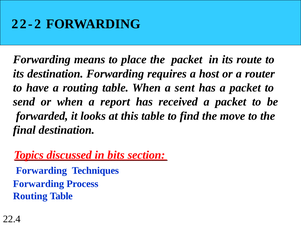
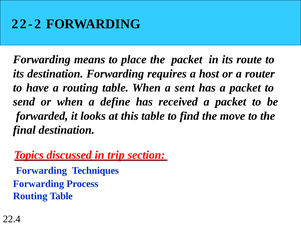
report: report -> define (115, 102)
bits: bits -> trip (116, 155)
